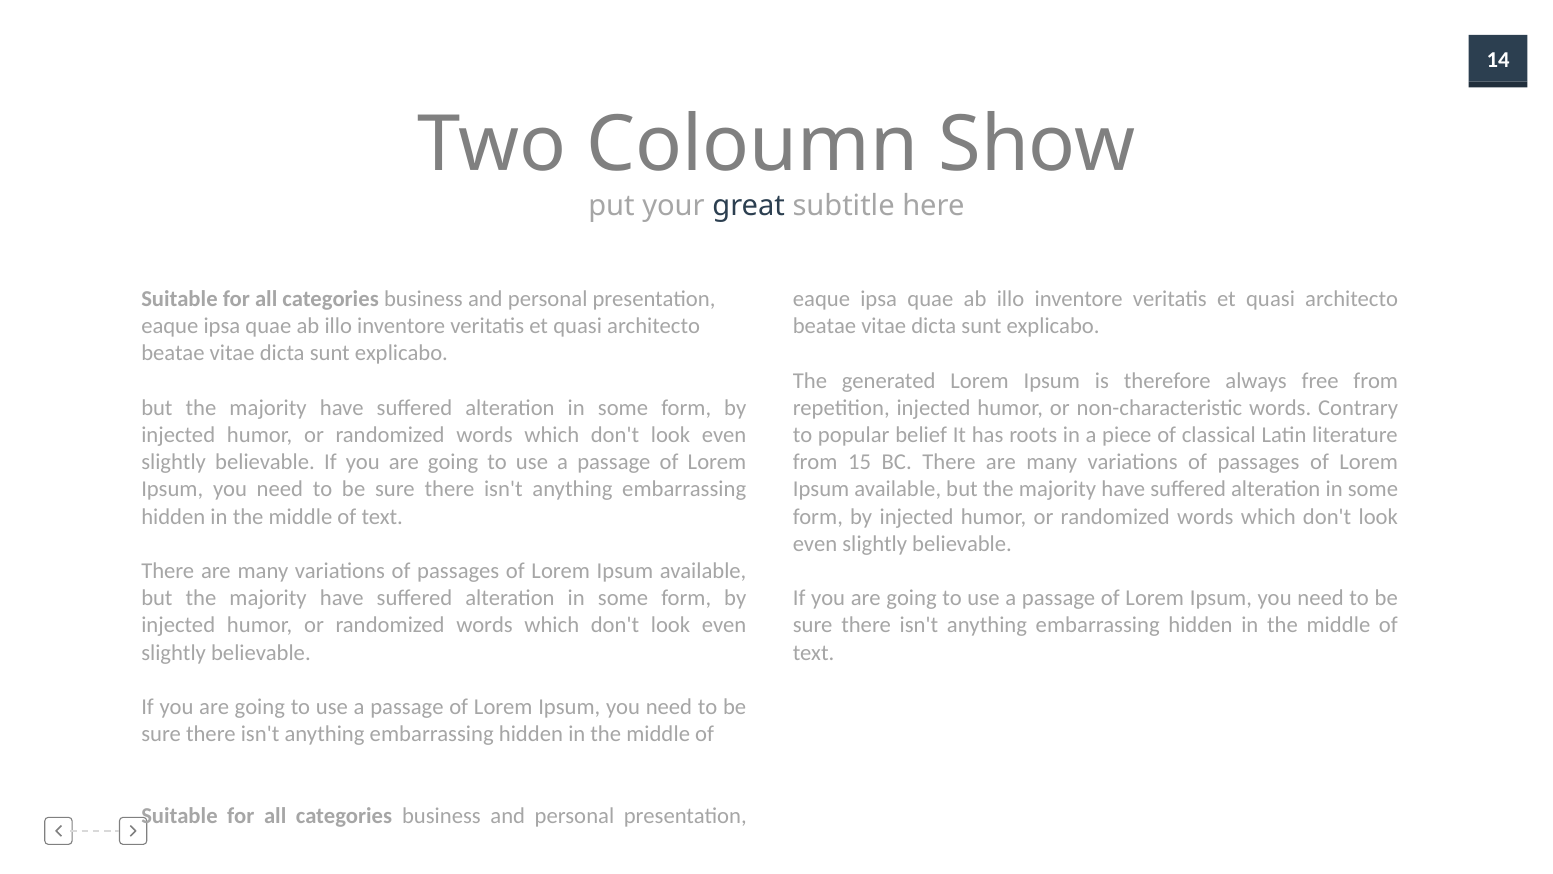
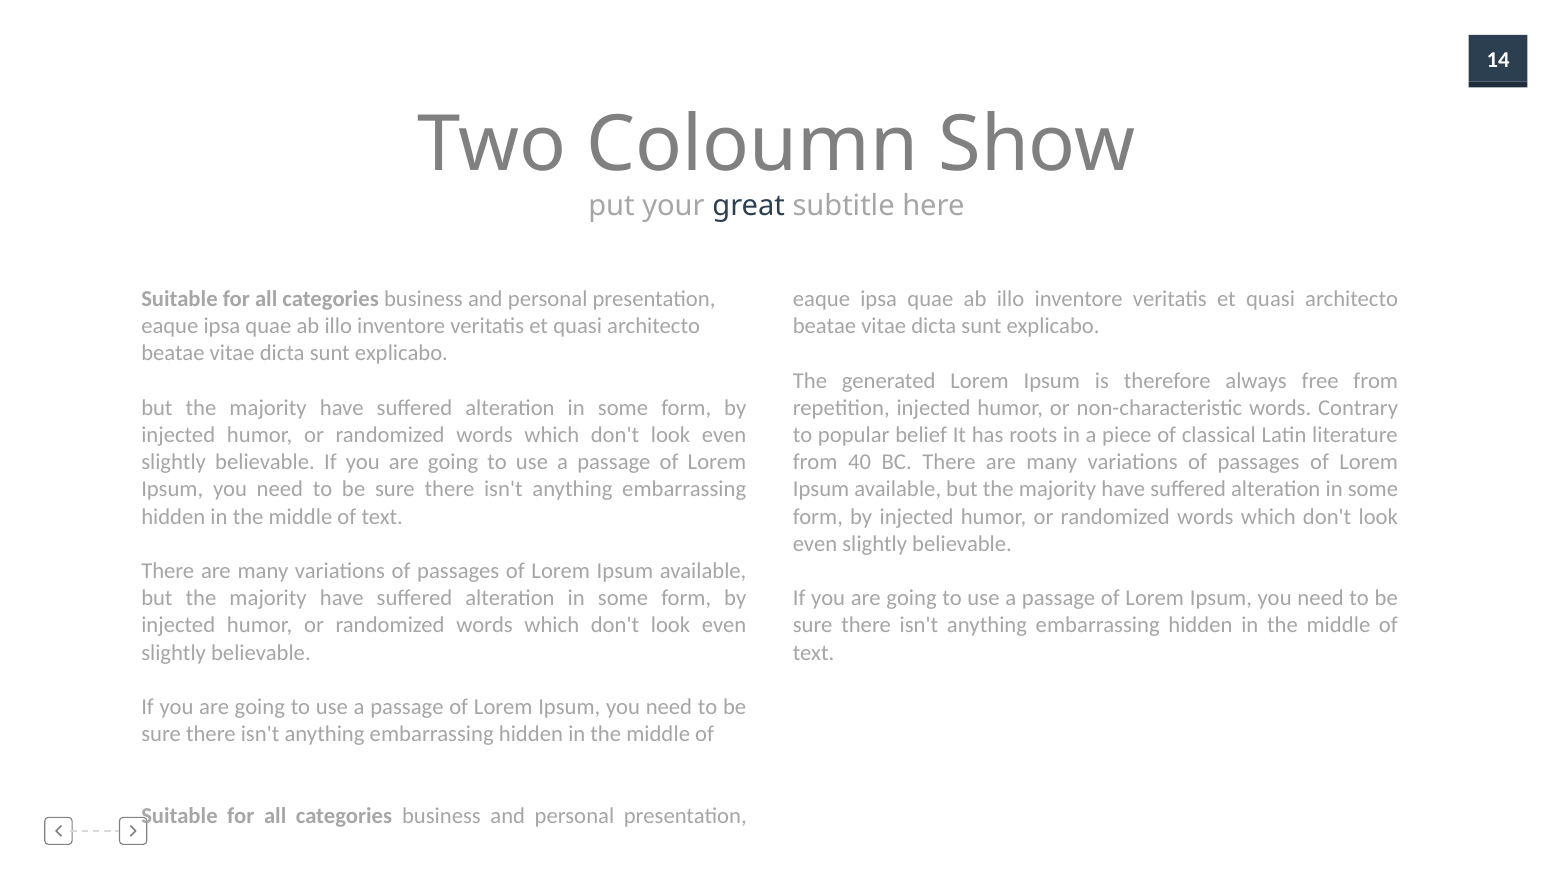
15: 15 -> 40 (860, 462)
